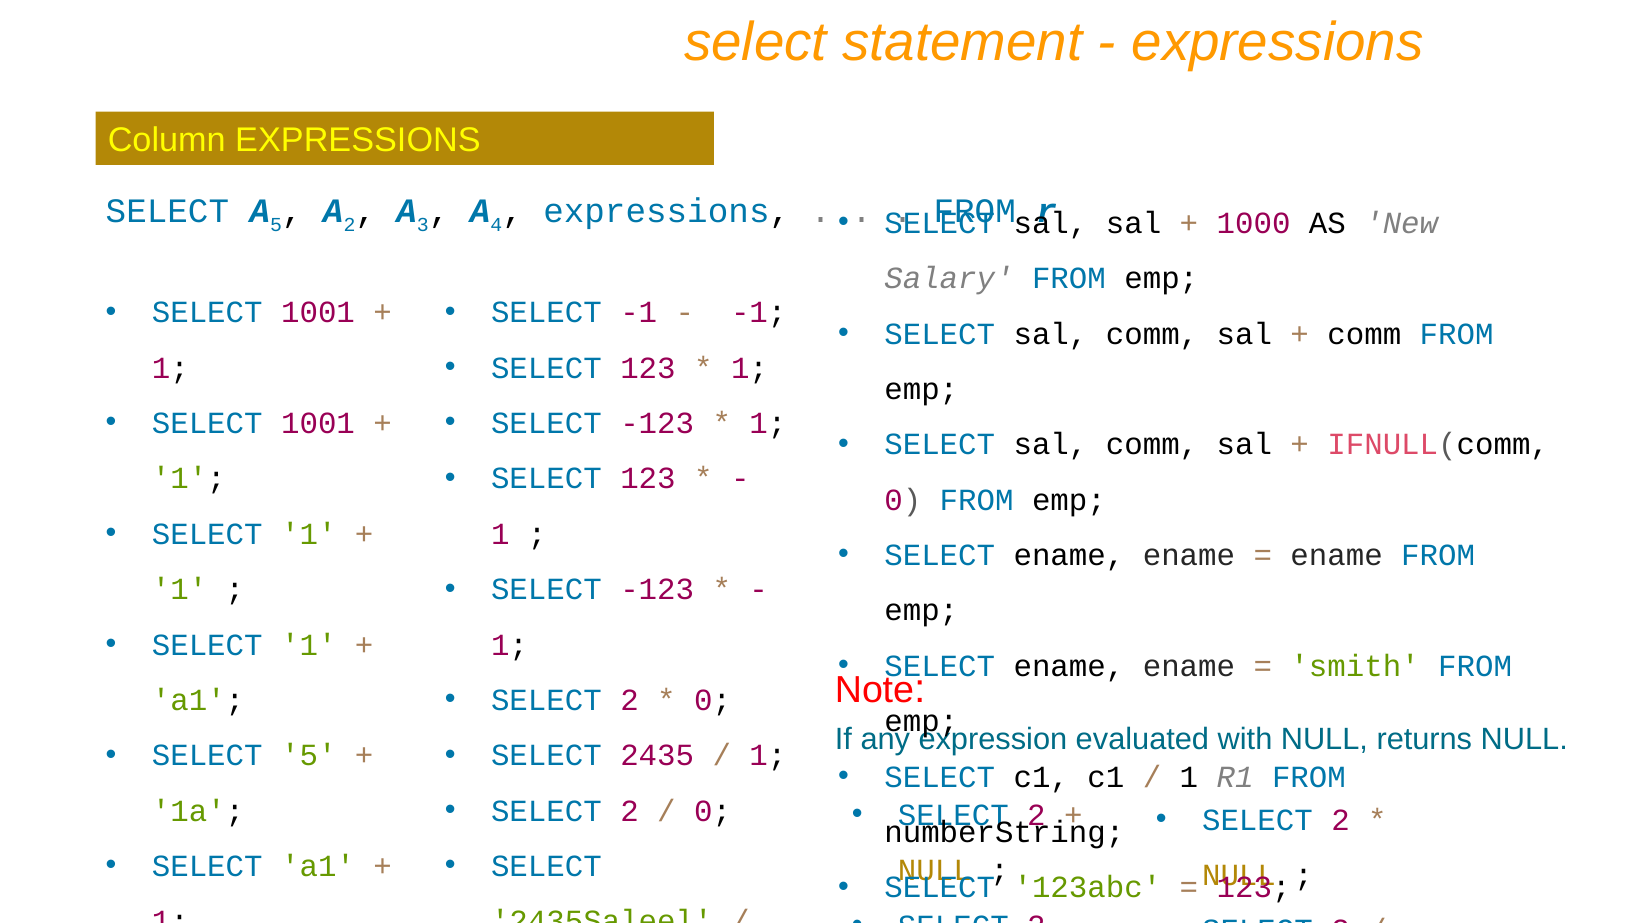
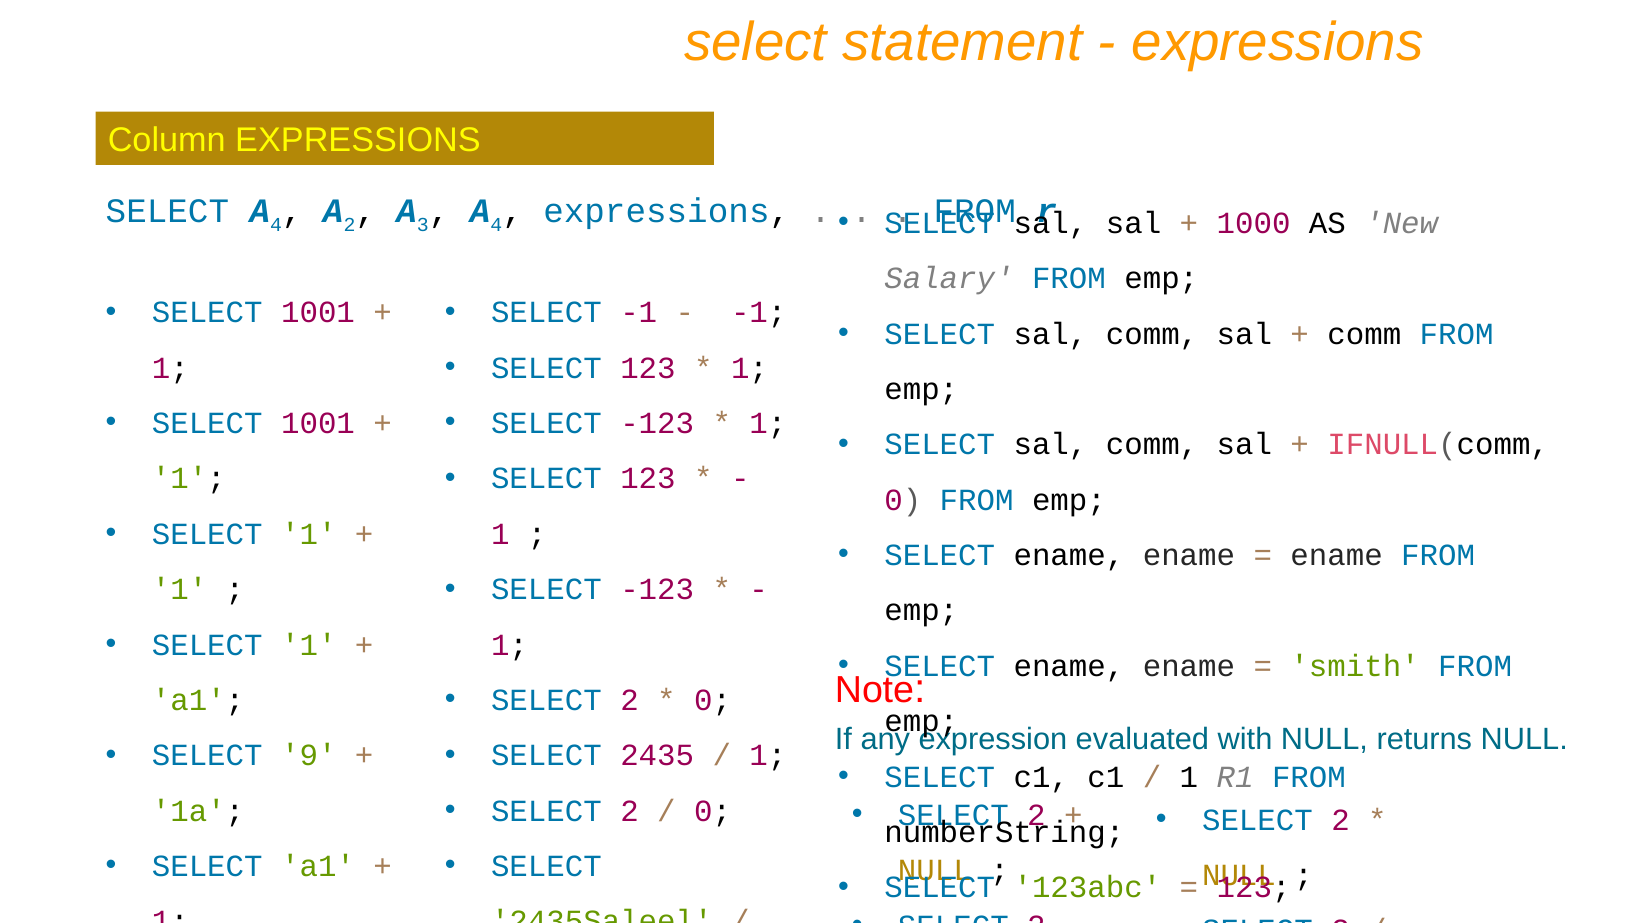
5: 5 -> 4 (276, 225)
SELECT 5: 5 -> 9 (309, 756)
